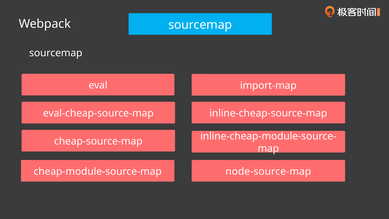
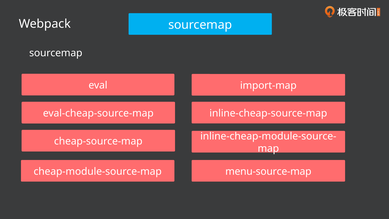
node-source-map: node-source-map -> menu-source-map (268, 171)
